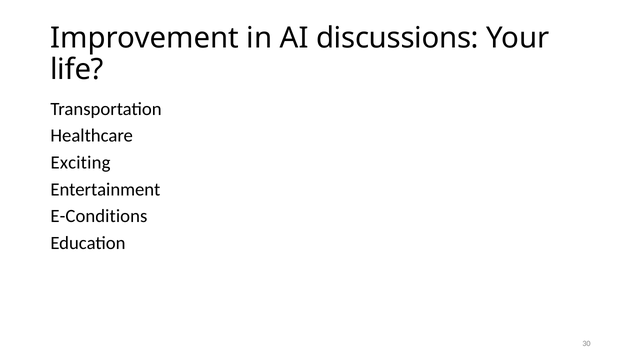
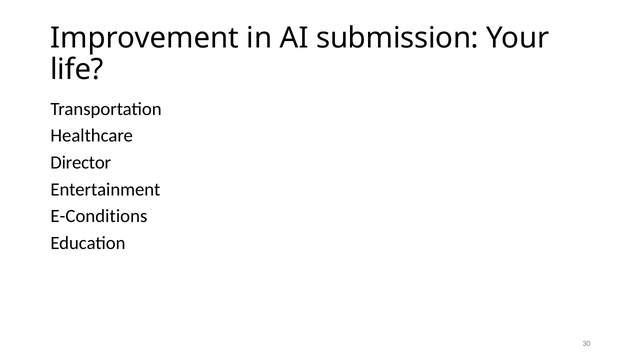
discussions: discussions -> submission (397, 38)
Exciting: Exciting -> Director (81, 163)
